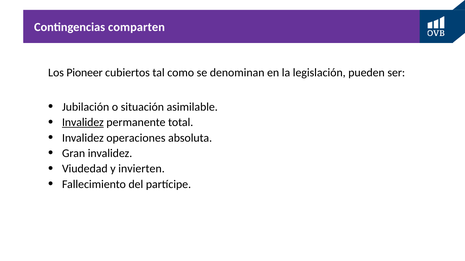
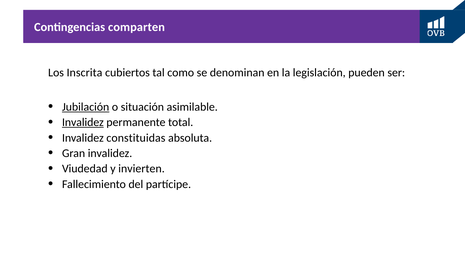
Pioneer: Pioneer -> Inscrita (84, 73)
Jubilación underline: none -> present (86, 107)
operaciones: operaciones -> constituidas (136, 138)
